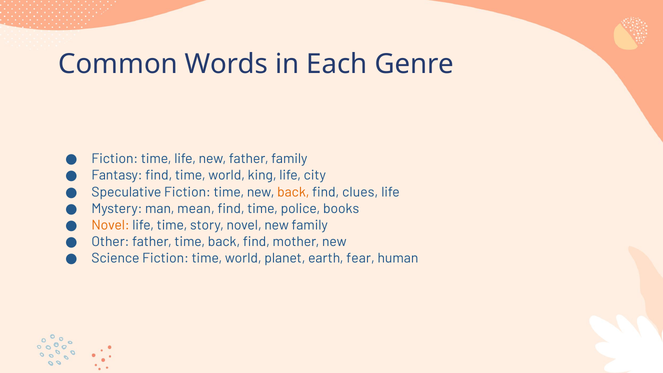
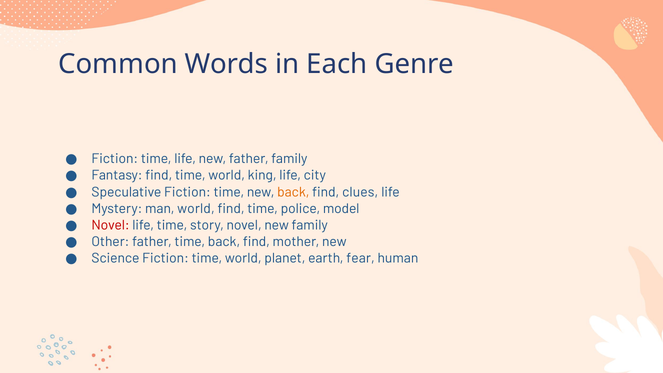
man mean: mean -> world (196, 209)
books: books -> model (341, 209)
Novel colour: orange -> red (111, 225)
